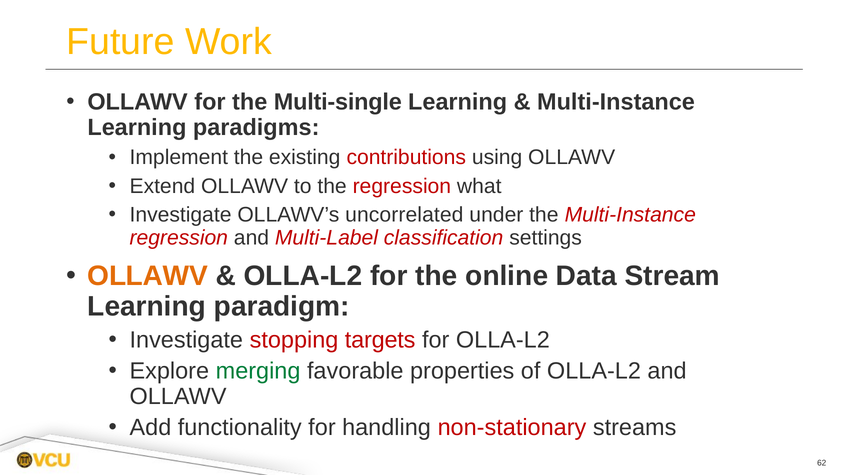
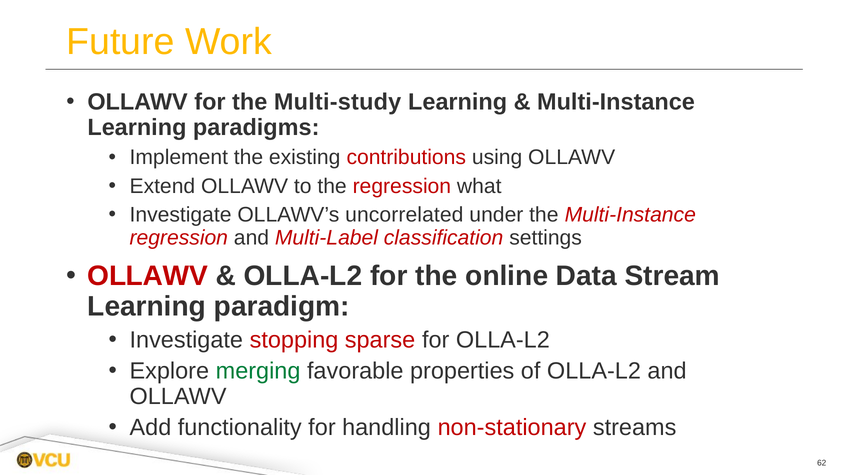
Multi-single: Multi-single -> Multi-study (338, 102)
OLLAWV colour: orange -> red (148, 276)
targets: targets -> sparse (380, 340)
